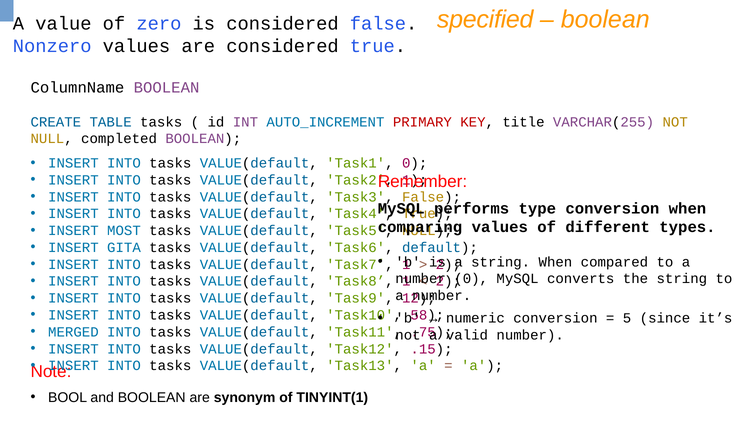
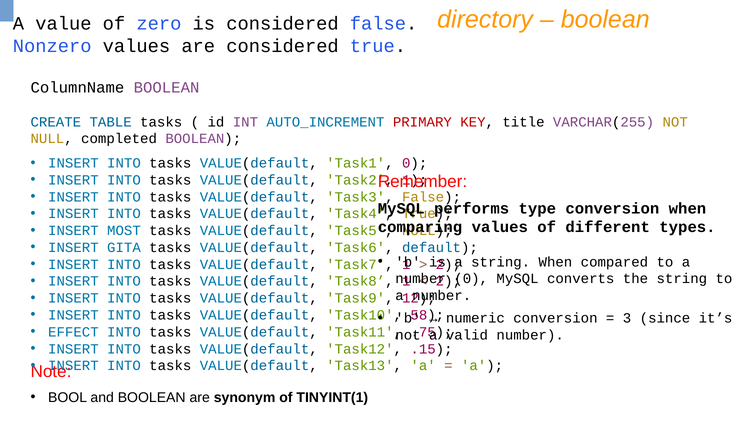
specified: specified -> directory (485, 19)
5: 5 -> 3 (627, 318)
MERGED: MERGED -> EFFECT (73, 331)
